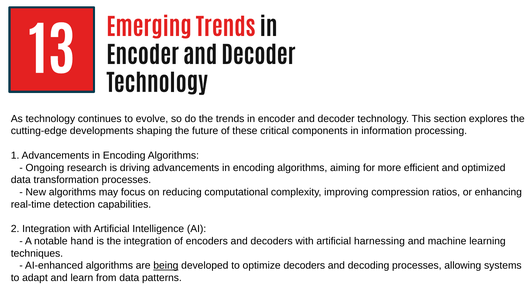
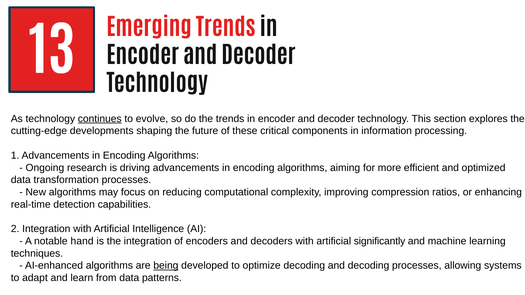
continues underline: none -> present (100, 119)
harnessing: harnessing -> significantly (380, 241)
optimize decoders: decoders -> decoding (304, 266)
